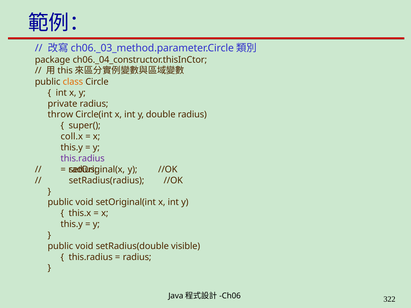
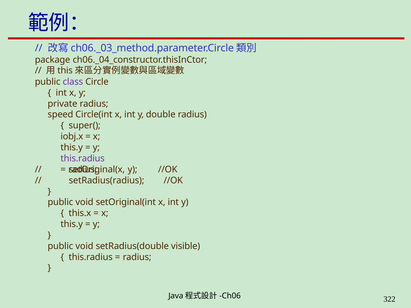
class colour: orange -> purple (73, 82)
throw: throw -> speed (60, 115)
coll.x: coll.x -> iobj.x (72, 137)
